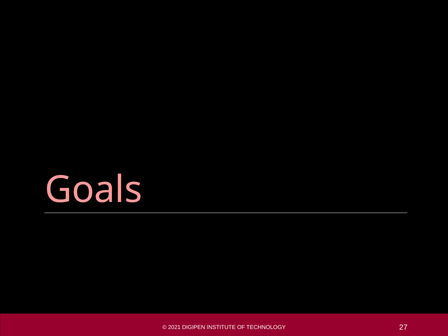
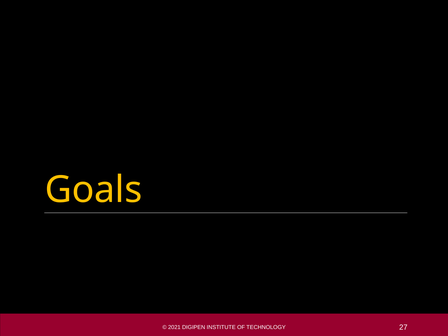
Goals colour: pink -> yellow (94, 190)
